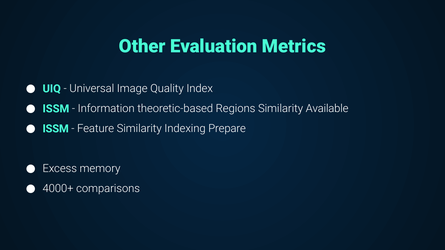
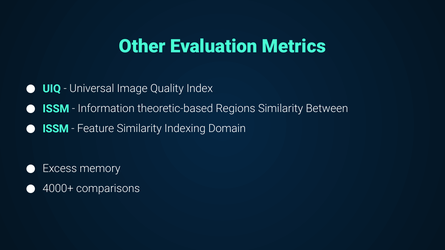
Available: Available -> Between (327, 109)
Prepare: Prepare -> Domain (227, 129)
